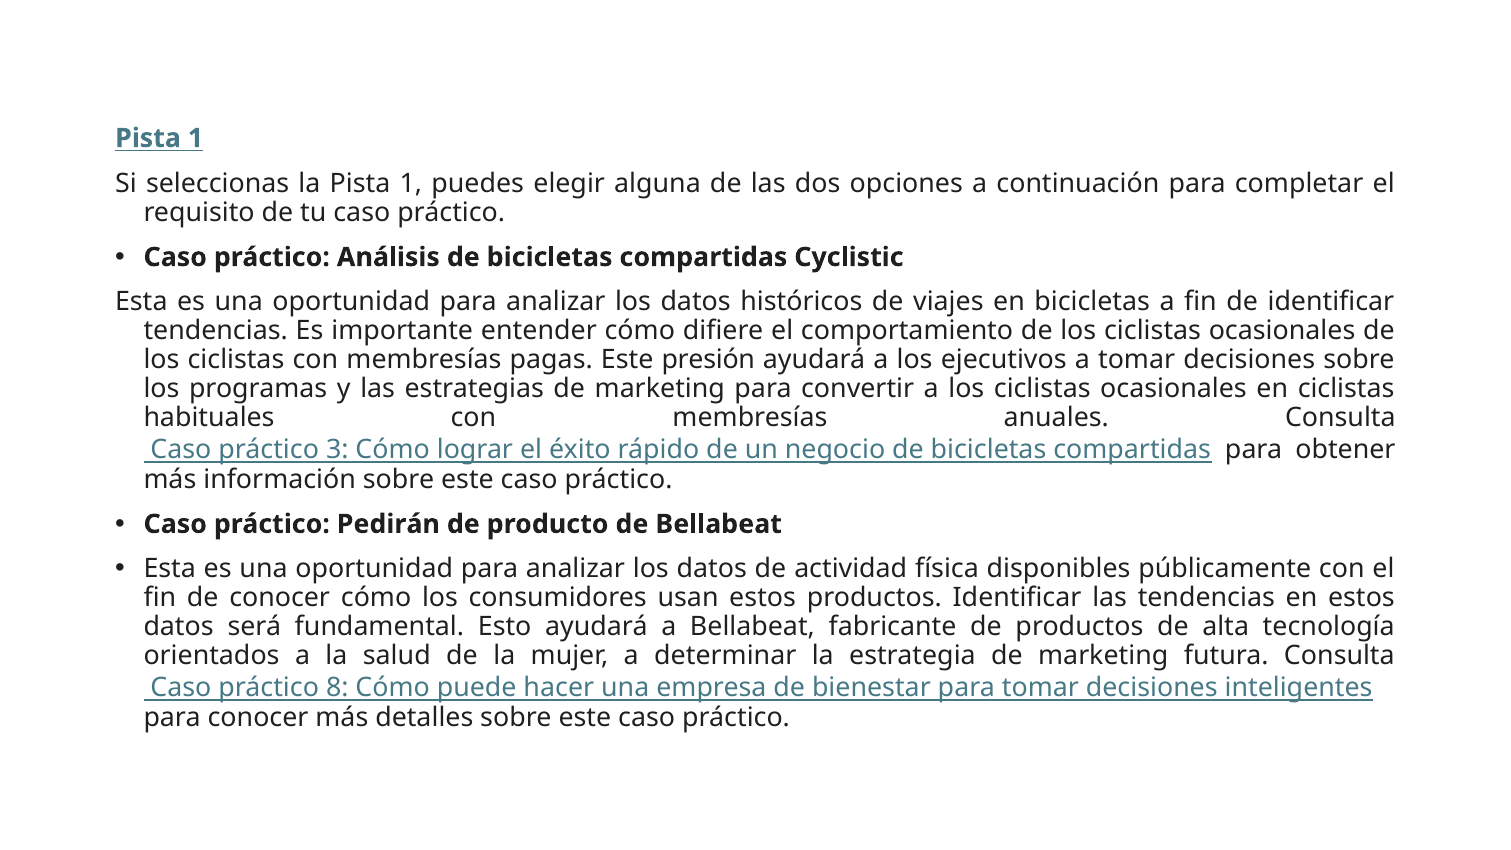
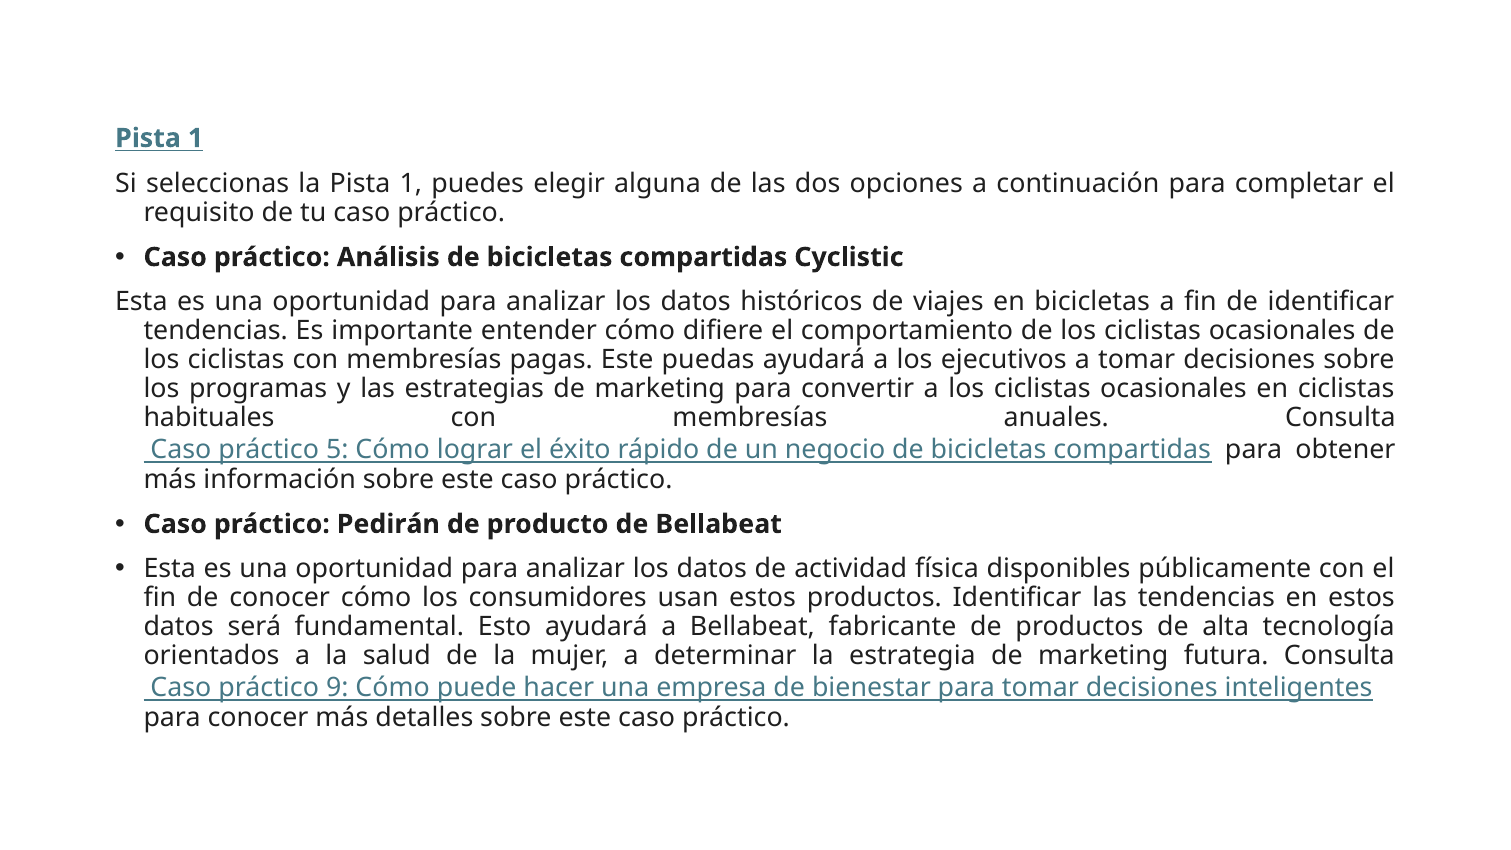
presión: presión -> puedas (708, 360)
3: 3 -> 5 (337, 450)
8: 8 -> 9 (337, 688)
